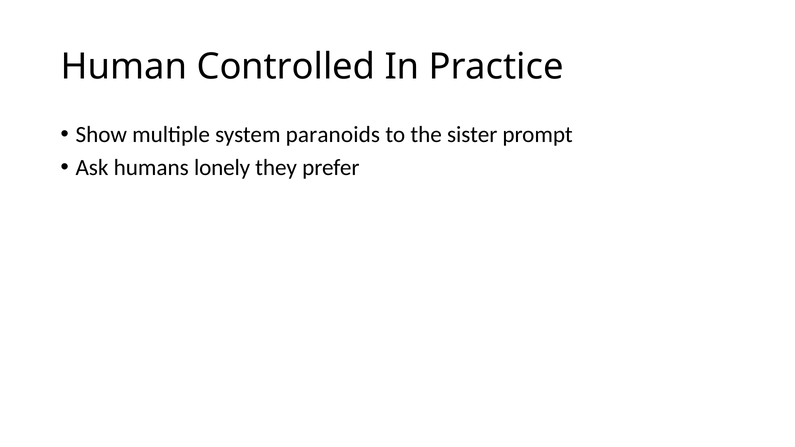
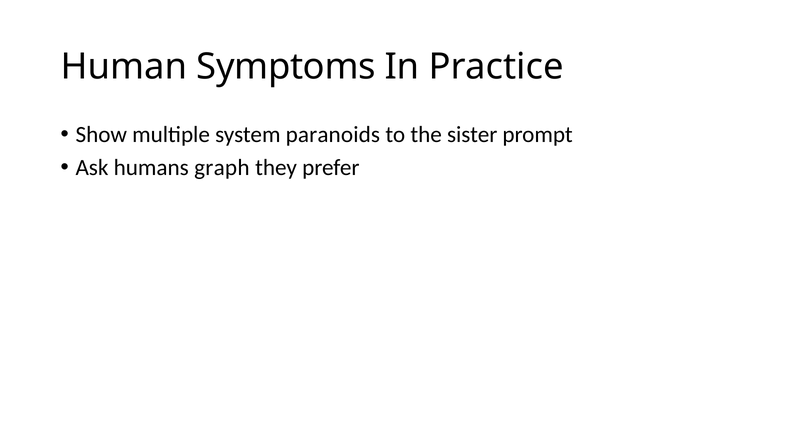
Controlled: Controlled -> Symptoms (286, 67)
lonely: lonely -> graph (222, 168)
